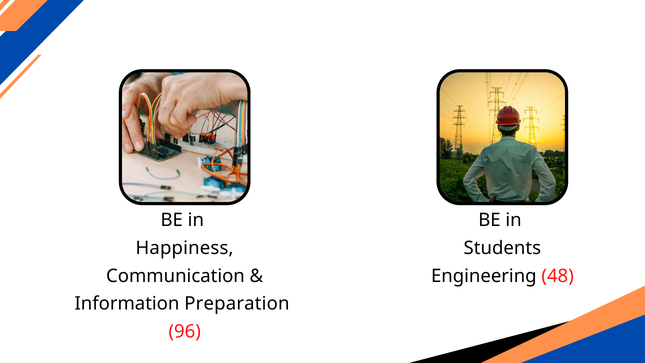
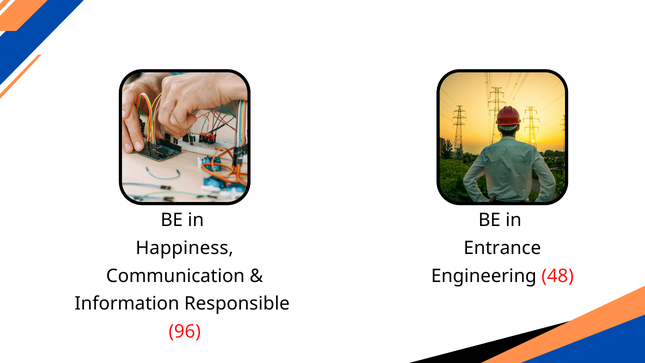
Students: Students -> Entrance (502, 248)
Preparation: Preparation -> Responsible (237, 304)
